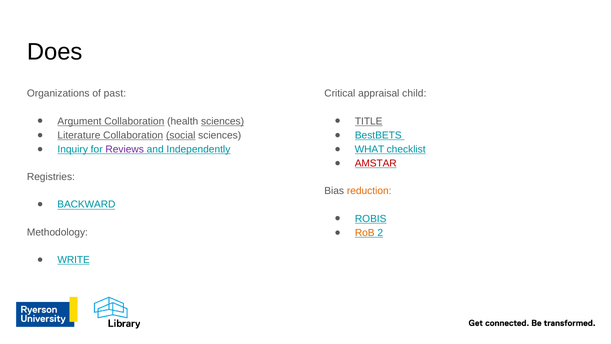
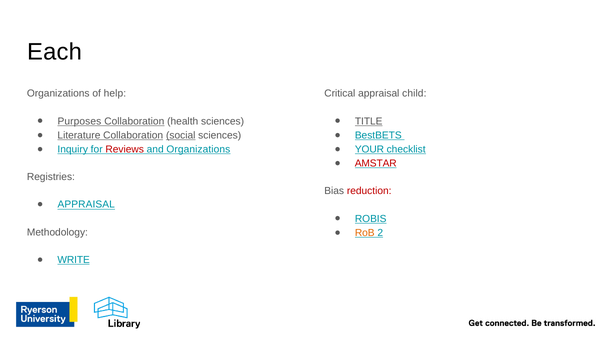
Does: Does -> Each (54, 52)
past: past -> help (115, 93)
Argument: Argument -> Purposes (79, 121)
sciences underline: present -> none (223, 121)
Reviews colour: purple -> red (125, 149)
and Independently: Independently -> Organizations (198, 149)
WHAT: WHAT -> YOUR (369, 149)
reduction colour: orange -> red (369, 191)
BACKWARD: BACKWARD -> APPRAISAL (86, 204)
